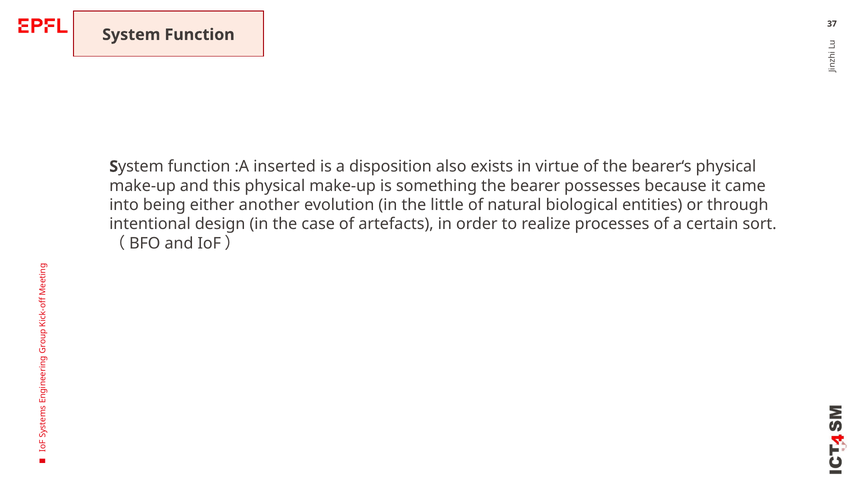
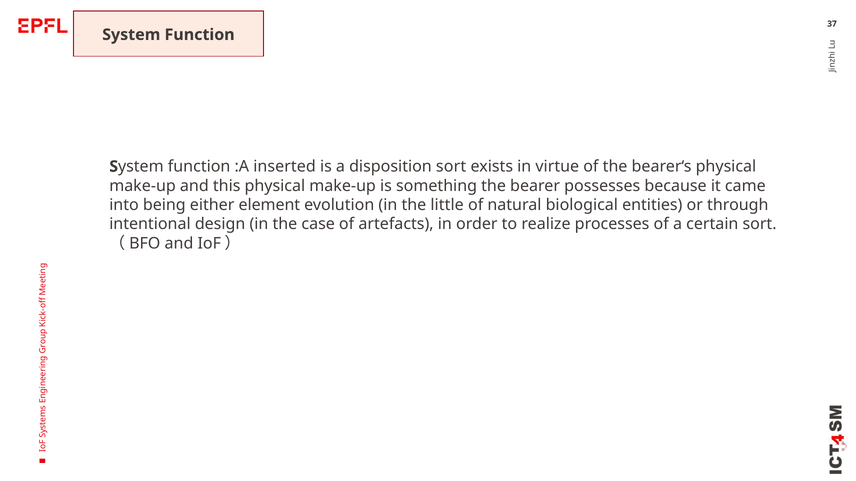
disposition also: also -> sort (451, 167)
another: another -> element (269, 205)
